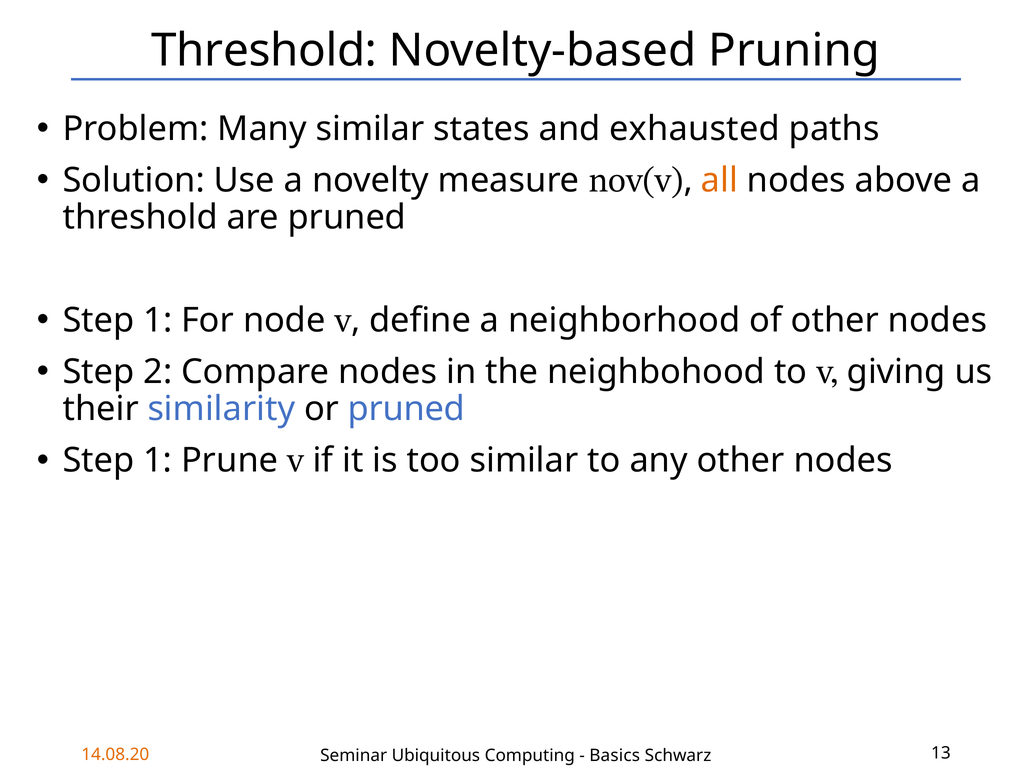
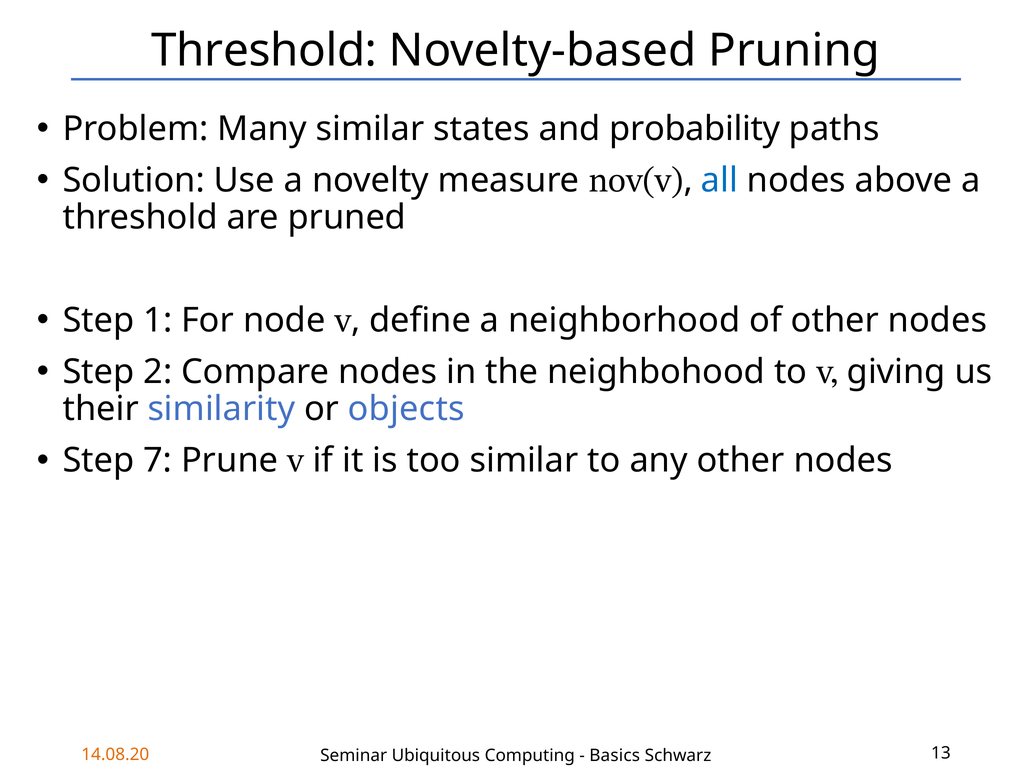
exhausted: exhausted -> probability (695, 129)
all colour: orange -> blue (719, 180)
or pruned: pruned -> objects (406, 409)
1: 1 -> 7 (158, 461)
